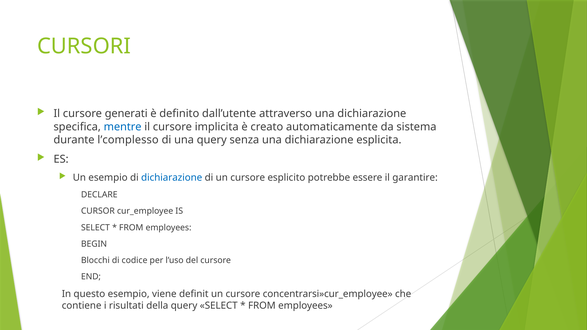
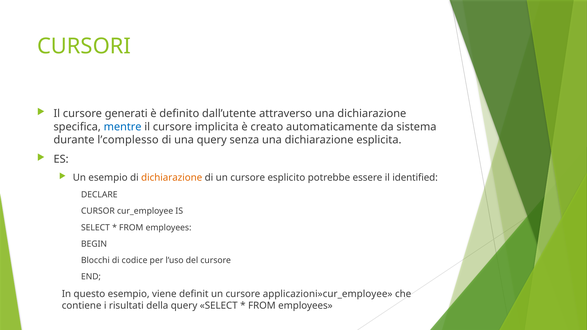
dichiarazione colour: blue -> orange (172, 178)
garantire: garantire -> identified (415, 178)
concentrarsi»cur_employee: concentrarsi»cur_employee -> applicazioni»cur_employee (328, 294)
